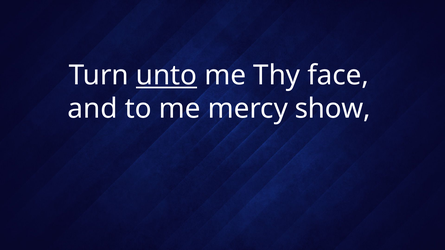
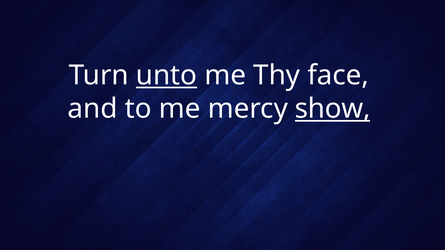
show underline: none -> present (333, 109)
